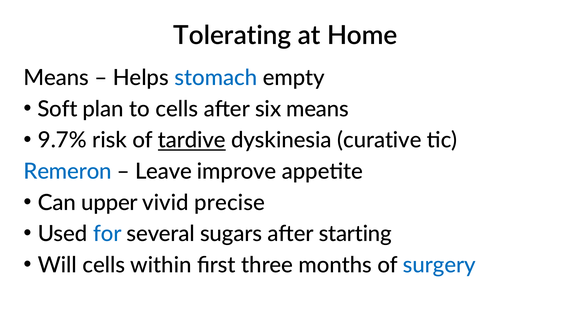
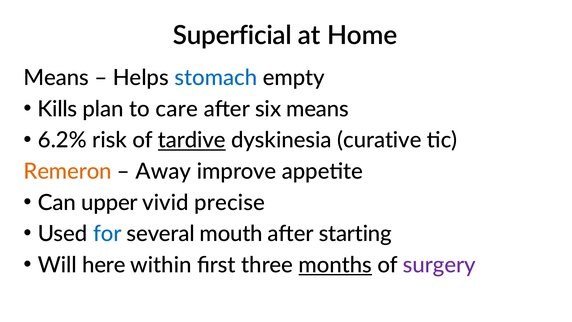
Tolerating: Tolerating -> Superficial (232, 35)
Soft: Soft -> Kills (57, 109)
to cells: cells -> care (177, 109)
9.7%: 9.7% -> 6.2% (62, 140)
Remeron colour: blue -> orange (68, 171)
Leave: Leave -> Away (163, 171)
sugars: sugars -> mouth (231, 234)
Will cells: cells -> here (104, 265)
months underline: none -> present (335, 265)
surgery colour: blue -> purple (439, 265)
